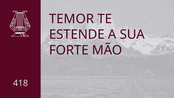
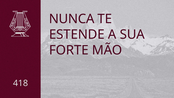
TEMOR: TEMOR -> NUNCA (72, 19)
